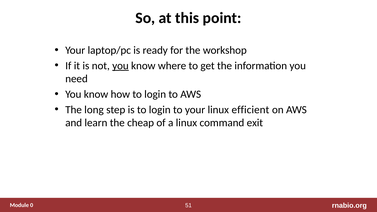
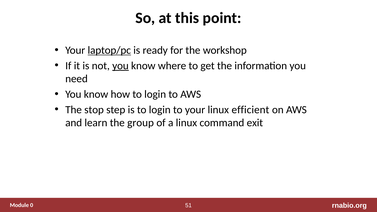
laptop/pc underline: none -> present (109, 50)
long: long -> stop (94, 110)
cheap: cheap -> group (141, 123)
